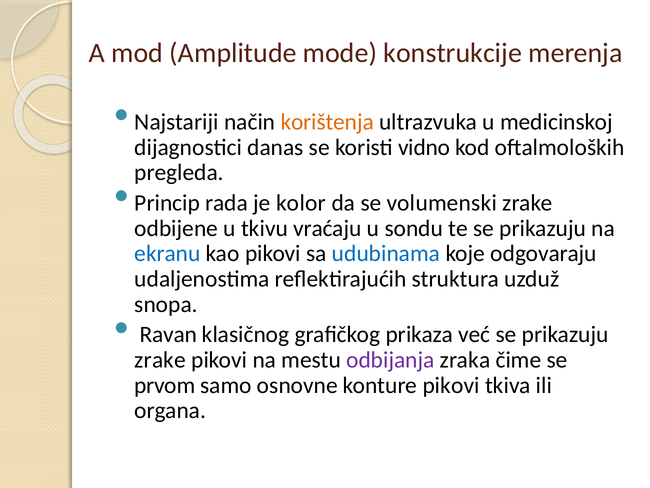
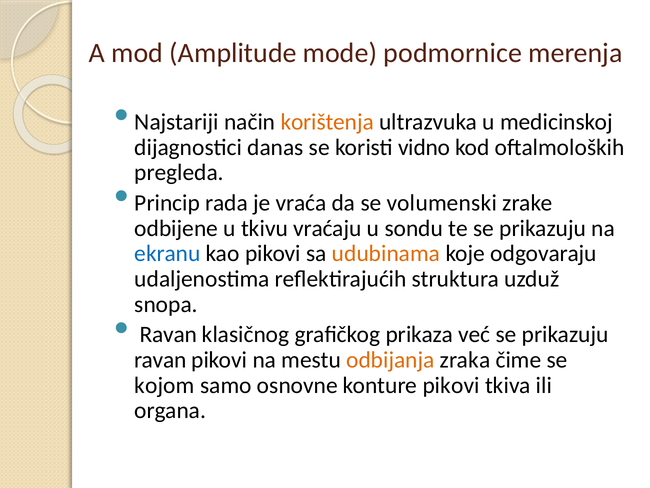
konstrukcije: konstrukcije -> podmornice (453, 53)
kolor: kolor -> vraća (301, 203)
udubinama colour: blue -> orange (386, 253)
zrake: zrake -> ravan (160, 360)
odbijanja colour: purple -> orange (390, 360)
prvom: prvom -> kojom (165, 385)
